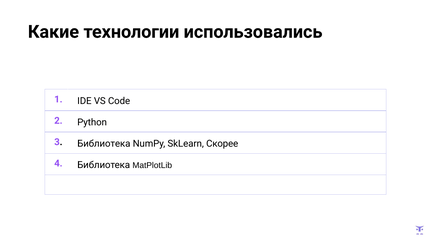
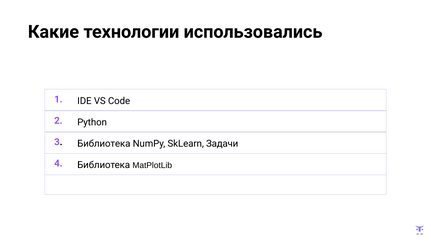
Скорее: Скорее -> Задачи (222, 144)
